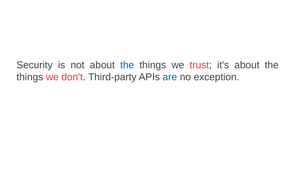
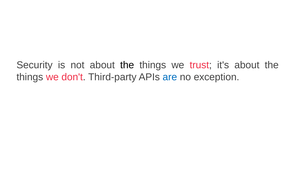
the colour: blue -> black (127, 65)
